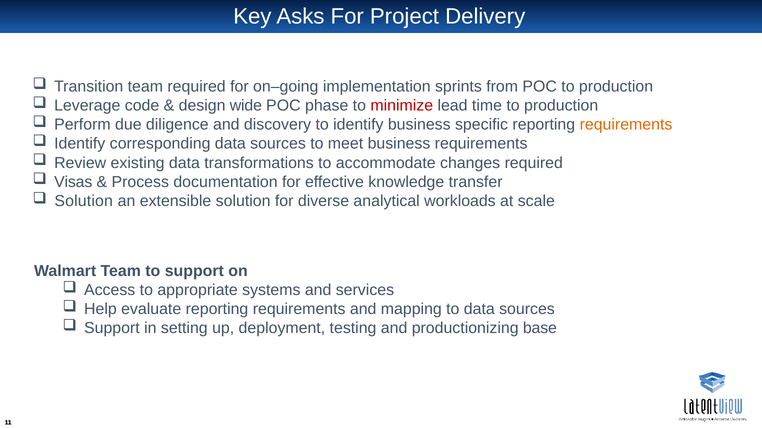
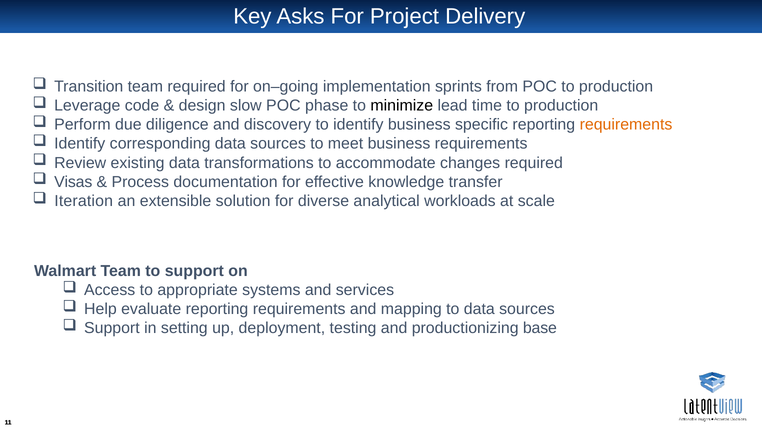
wide: wide -> slow (246, 106)
minimize colour: red -> black (402, 106)
Solution: Solution -> Iteration (84, 201)
